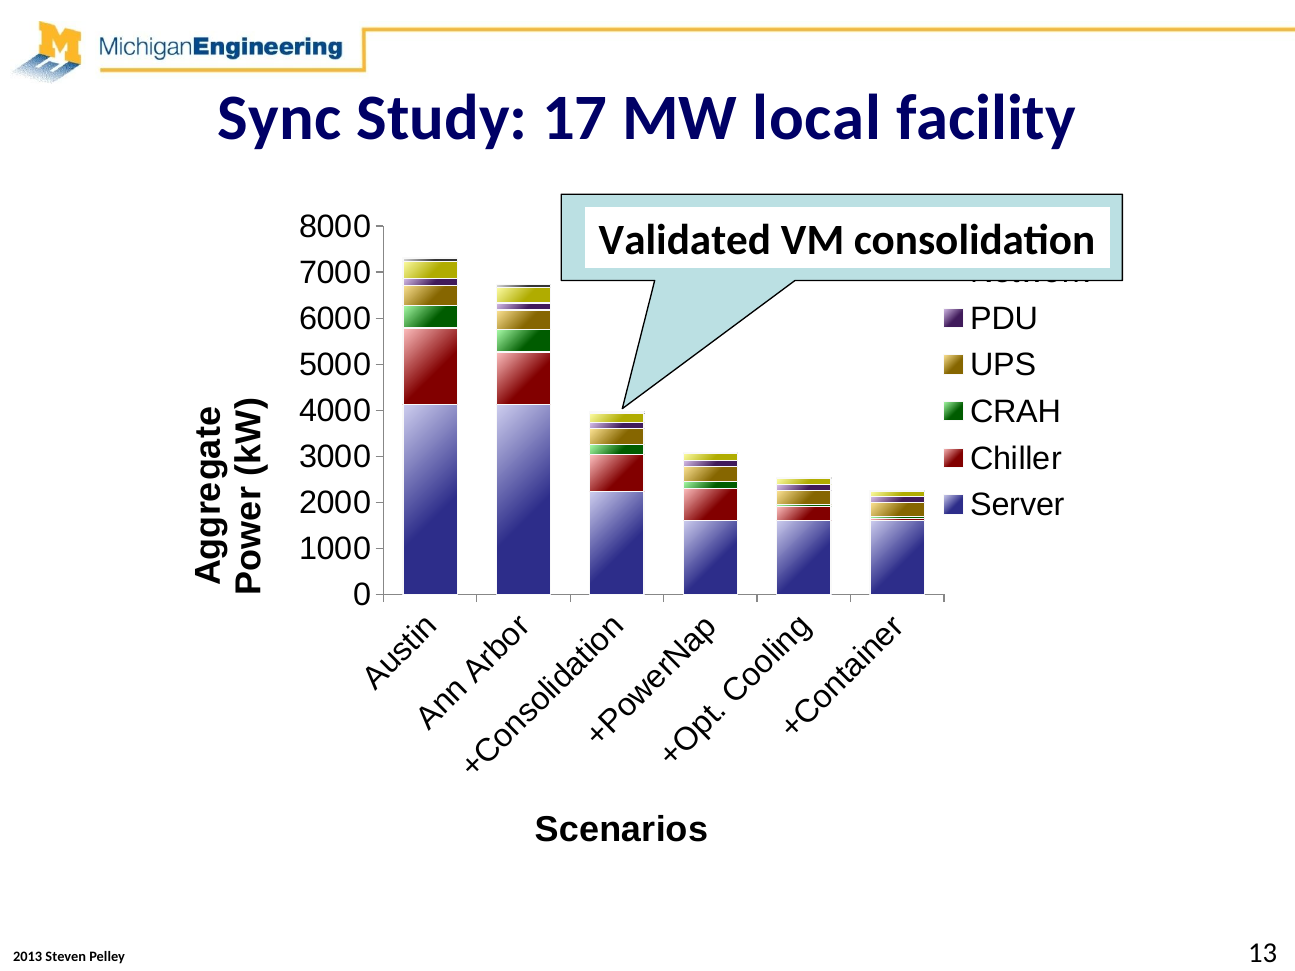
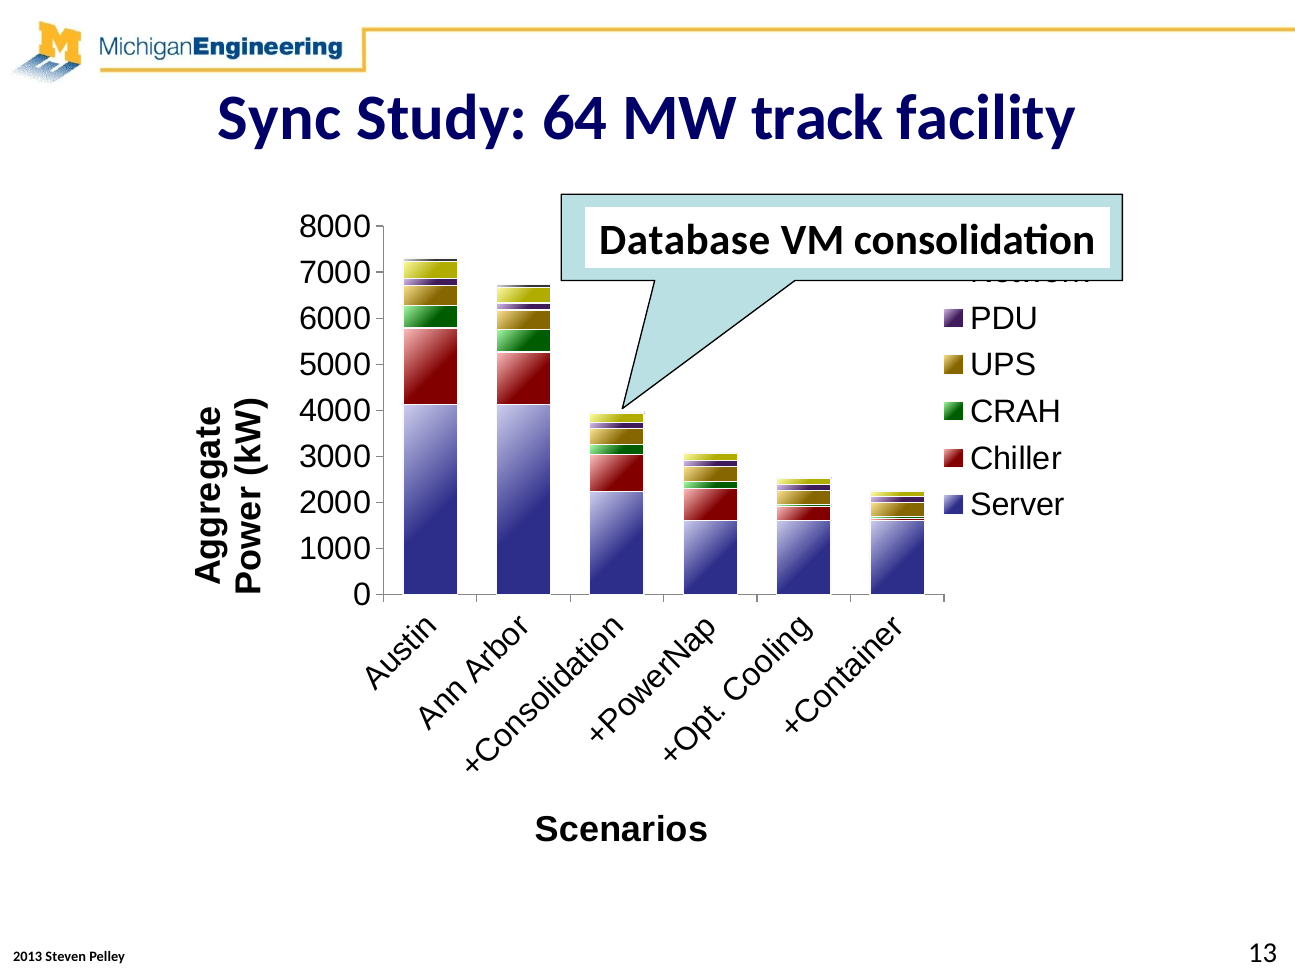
17: 17 -> 64 (575, 118)
local: local -> track (818, 118)
Validated: Validated -> Database (685, 240)
